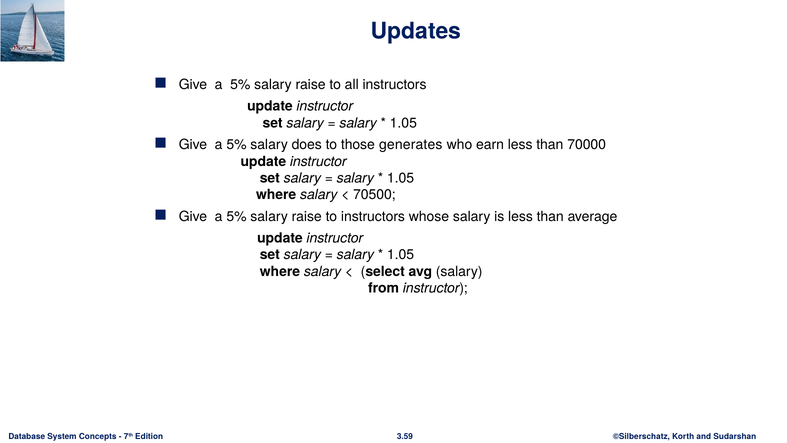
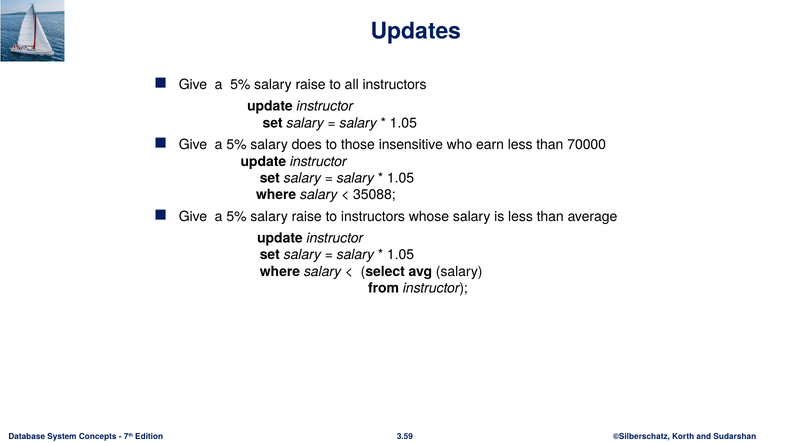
generates: generates -> insensitive (411, 145)
70500: 70500 -> 35088 (374, 195)
